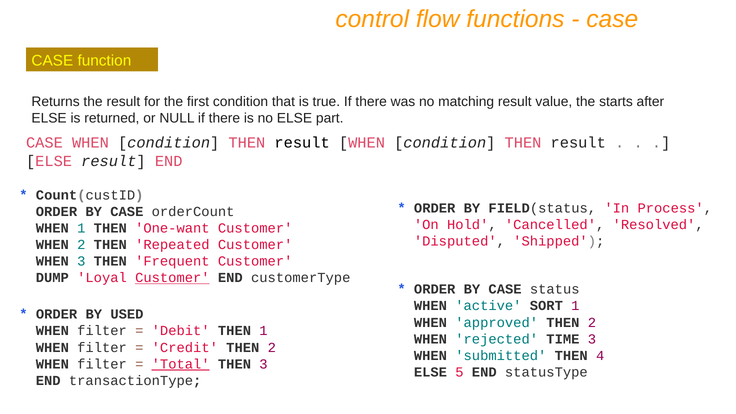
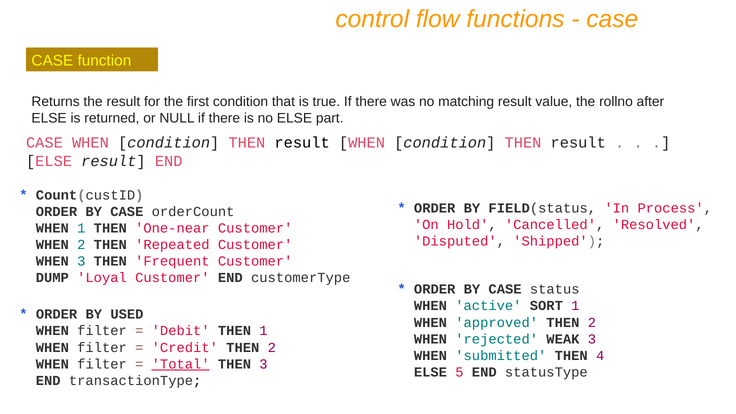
starts: starts -> rollno (616, 102)
One-want: One-want -> One-near (172, 228)
Customer underline: present -> none (172, 278)
TIME: TIME -> WEAK (563, 339)
